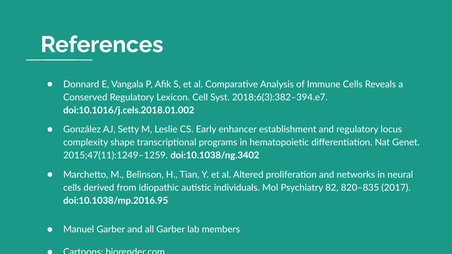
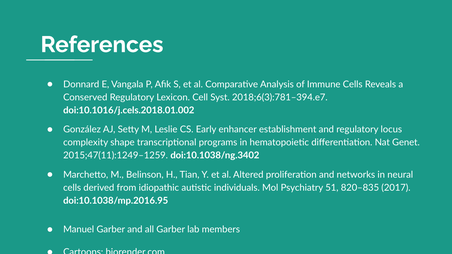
2018;6(3):382–394.e7: 2018;6(3):382–394.e7 -> 2018;6(3):781–394.e7 (280, 97)
82: 82 -> 51 (332, 188)
